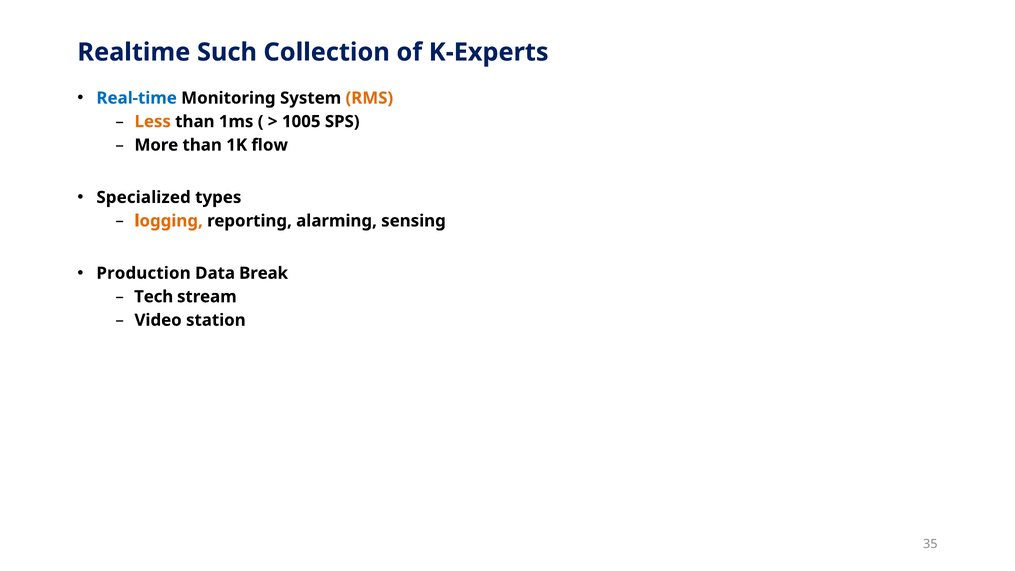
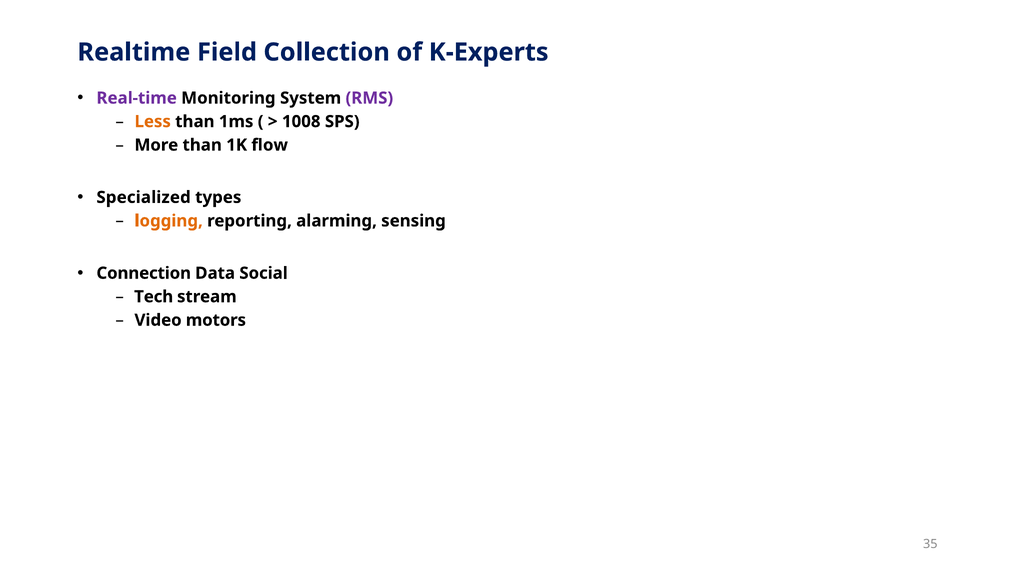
Such: Such -> Field (227, 52)
Real-time colour: blue -> purple (137, 98)
RMS colour: orange -> purple (369, 98)
1005: 1005 -> 1008 (301, 122)
Production: Production -> Connection (144, 273)
Break: Break -> Social (264, 273)
station: station -> motors (216, 320)
